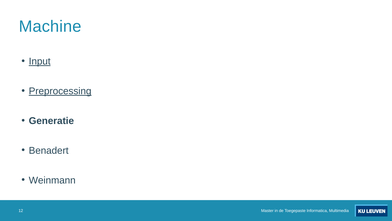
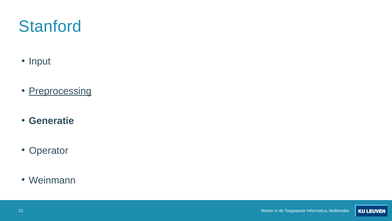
Machine: Machine -> Stanford (50, 26)
Input underline: present -> none (40, 61)
Benadert: Benadert -> Operator (49, 150)
